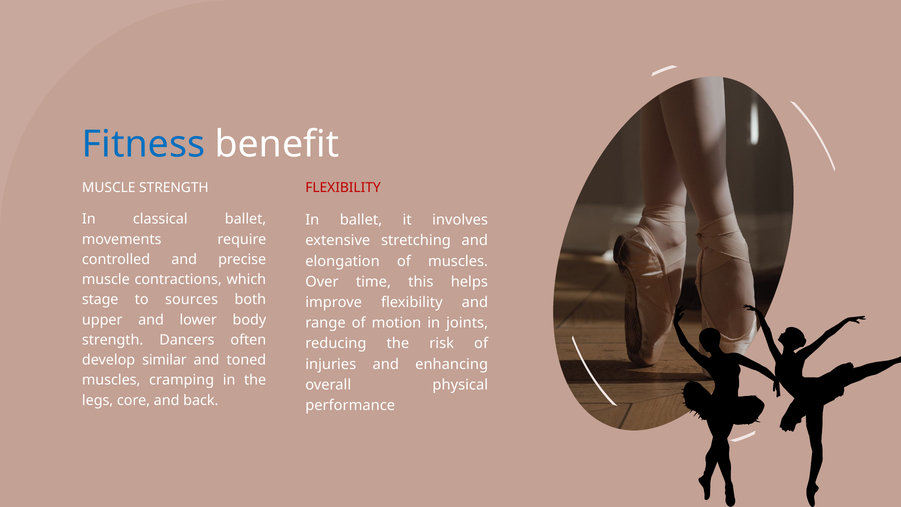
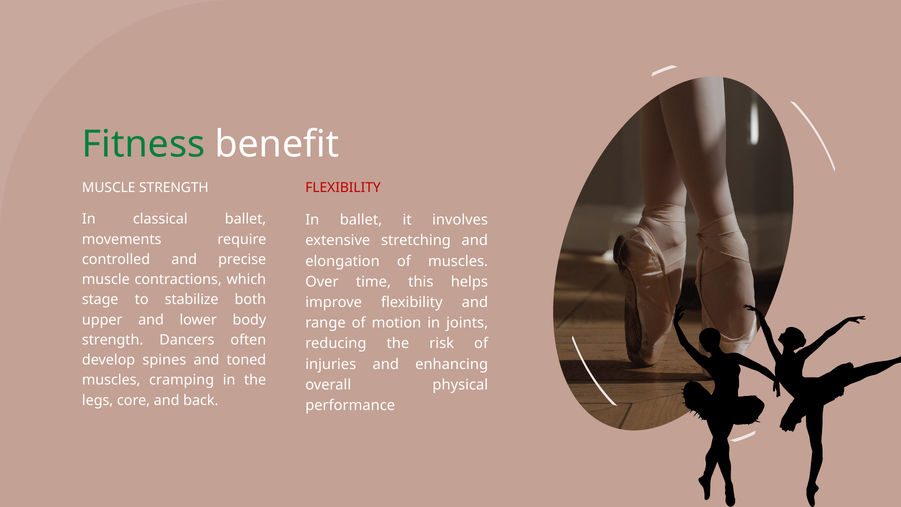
Fitness colour: blue -> green (144, 144)
sources: sources -> stabilize (192, 300)
similar: similar -> spines (164, 360)
